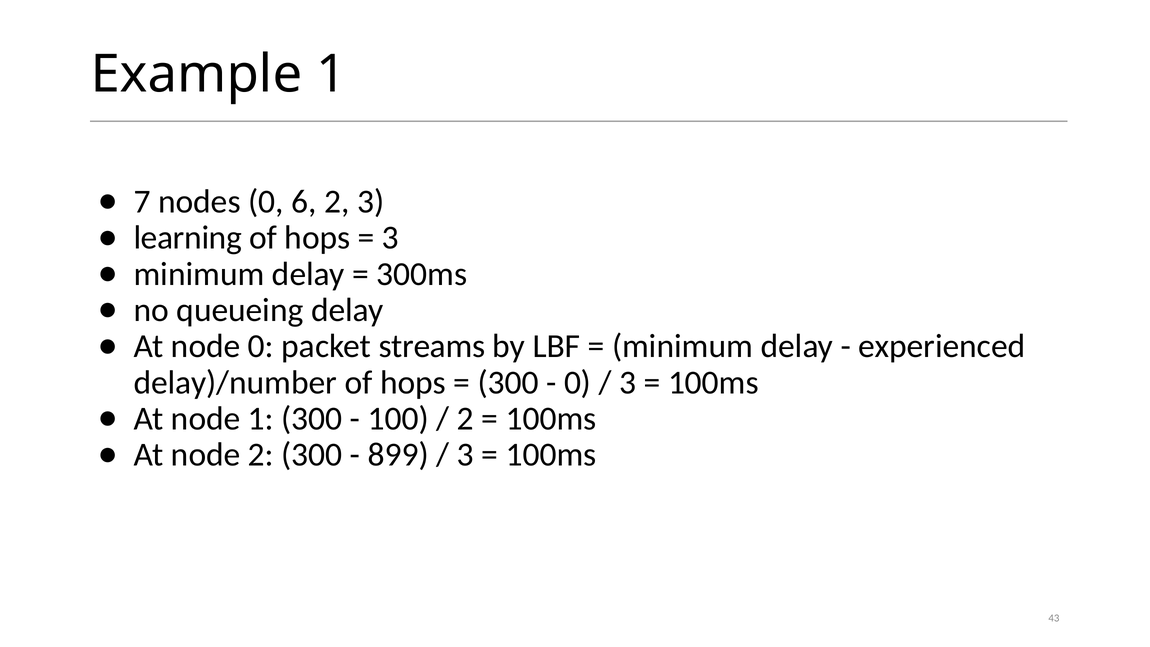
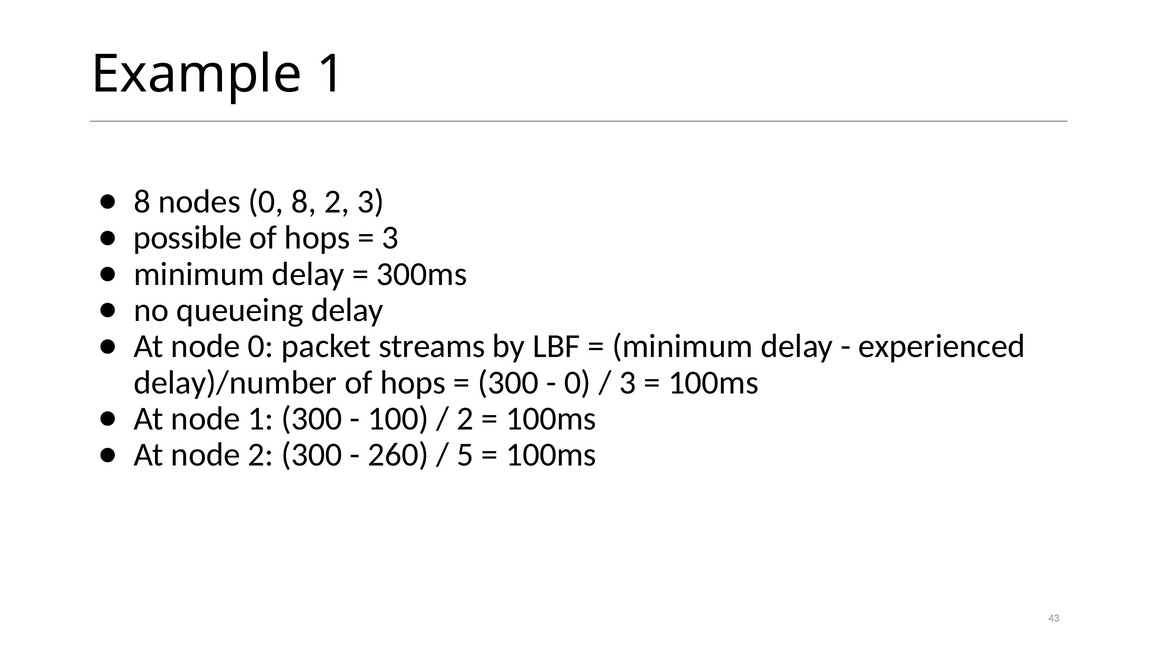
7: 7 -> 8 (142, 202)
0 6: 6 -> 8 (304, 202)
learning: learning -> possible (188, 238)
899: 899 -> 260 (398, 455)
3: 3 -> 5 (465, 455)
